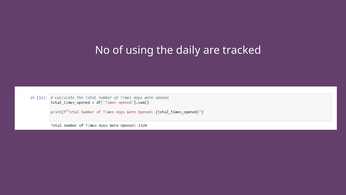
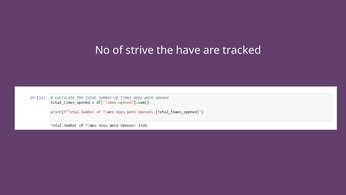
using: using -> strive (140, 50)
daily: daily -> have (188, 50)
